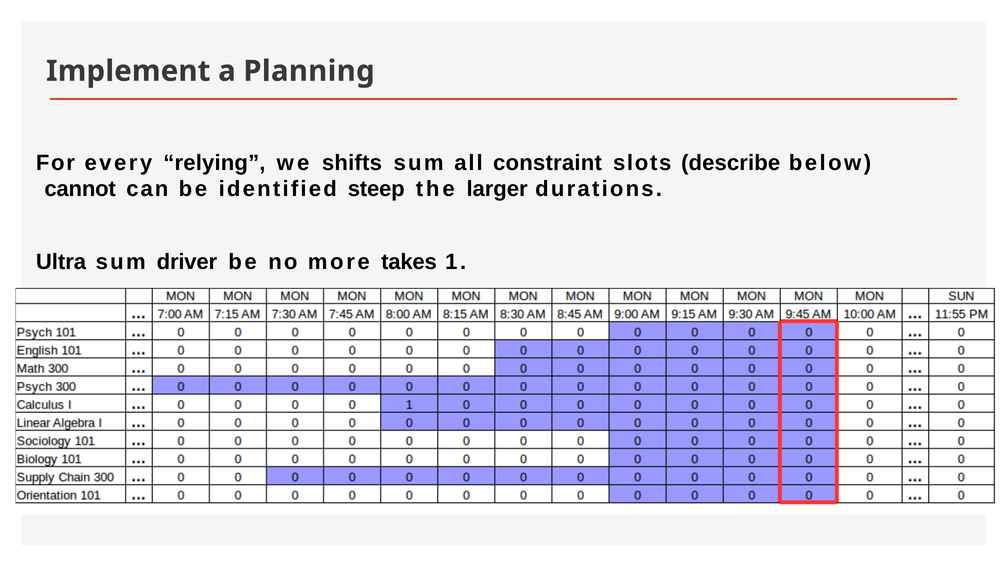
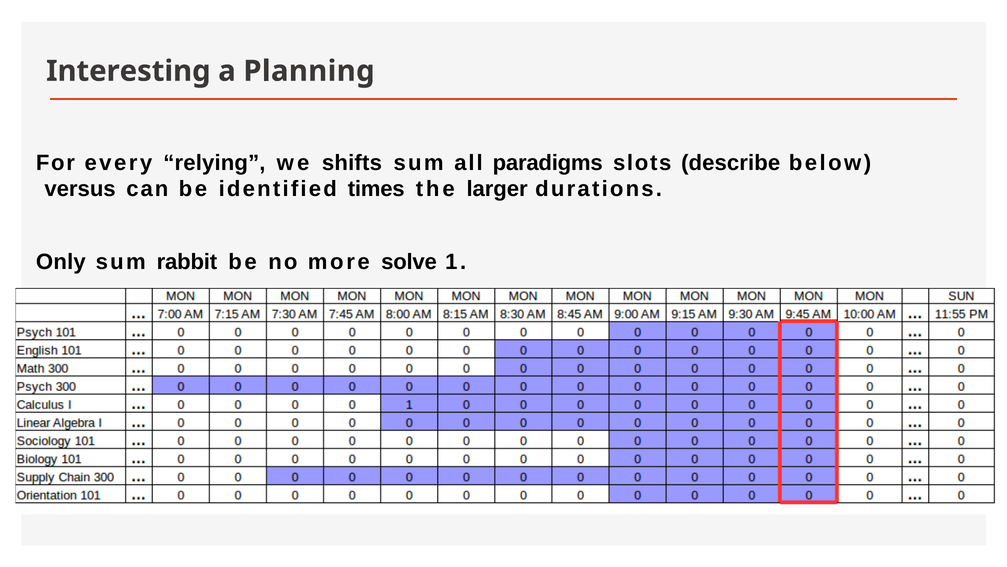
Implement: Implement -> Interesting (128, 71)
constraint: constraint -> paradigms (548, 163)
cannot: cannot -> versus (80, 189)
steep: steep -> times (376, 189)
Ultra: Ultra -> Only (61, 261)
driver: driver -> rabbit (187, 261)
takes: takes -> solve (409, 261)
